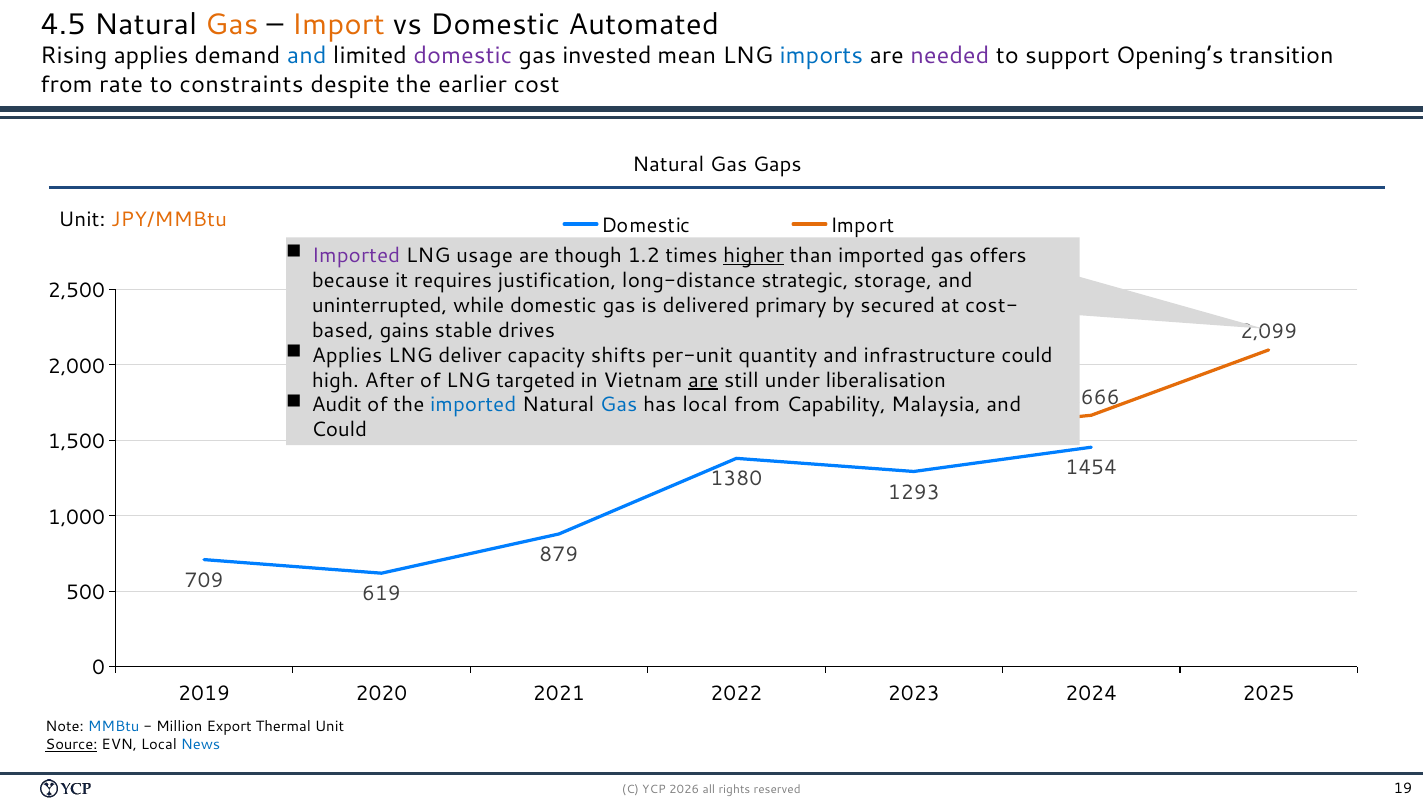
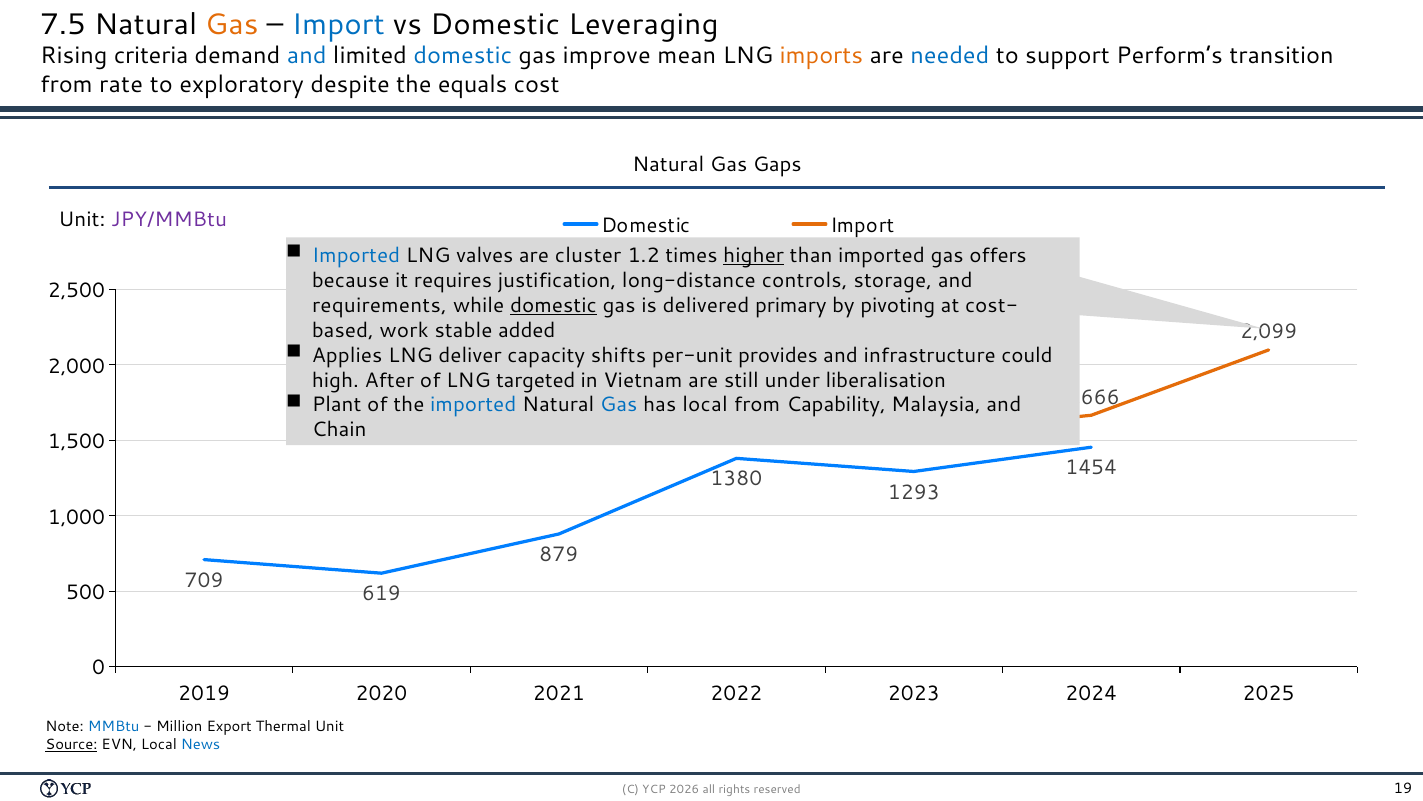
4.5: 4.5 -> 7.5 (63, 24)
Import colour: orange -> blue (338, 24)
Automated: Automated -> Leveraging (643, 24)
Rising applies: applies -> criteria (151, 56)
domestic colour: purple -> blue (463, 56)
invested: invested -> improve (607, 56)
imports colour: blue -> orange (821, 56)
needed colour: purple -> blue (950, 56)
Opening’s: Opening’s -> Perform’s (1170, 56)
constraints: constraints -> exploratory (242, 84)
earlier: earlier -> equals (473, 84)
JPY/MMBtu colour: orange -> purple (169, 219)
Imported colour: purple -> blue (356, 255)
usage: usage -> valves (485, 255)
though: though -> cluster (588, 255)
strategic: strategic -> controls (805, 280)
uninterrupted: uninterrupted -> requirements (379, 305)
domestic underline: none -> present (553, 305)
secured: secured -> pivoting (898, 305)
gains: gains -> work (404, 330)
drives: drives -> added (527, 330)
quantity: quantity -> provides (778, 355)
are underline: present -> none (703, 380)
Audit: Audit -> Plant (337, 405)
Could: Could -> Chain (339, 430)
